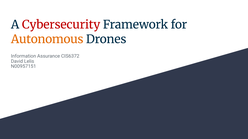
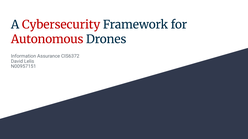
Autonomous colour: orange -> red (47, 39)
